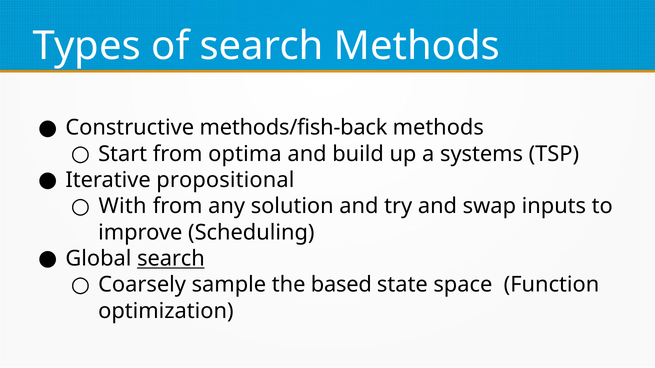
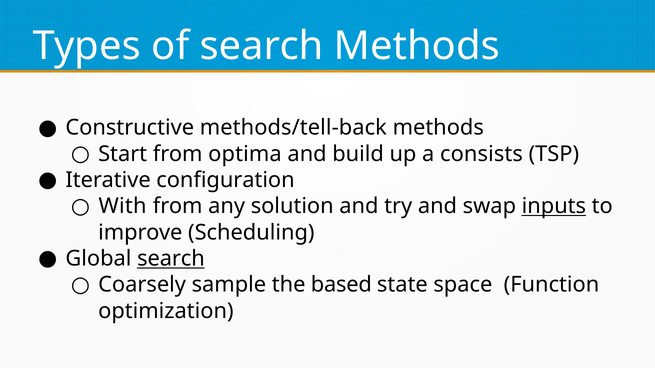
methods/fish-back: methods/fish-back -> methods/tell-back (293, 128)
systems: systems -> consists (481, 154)
propositional: propositional -> configuration (225, 180)
inputs underline: none -> present (554, 206)
